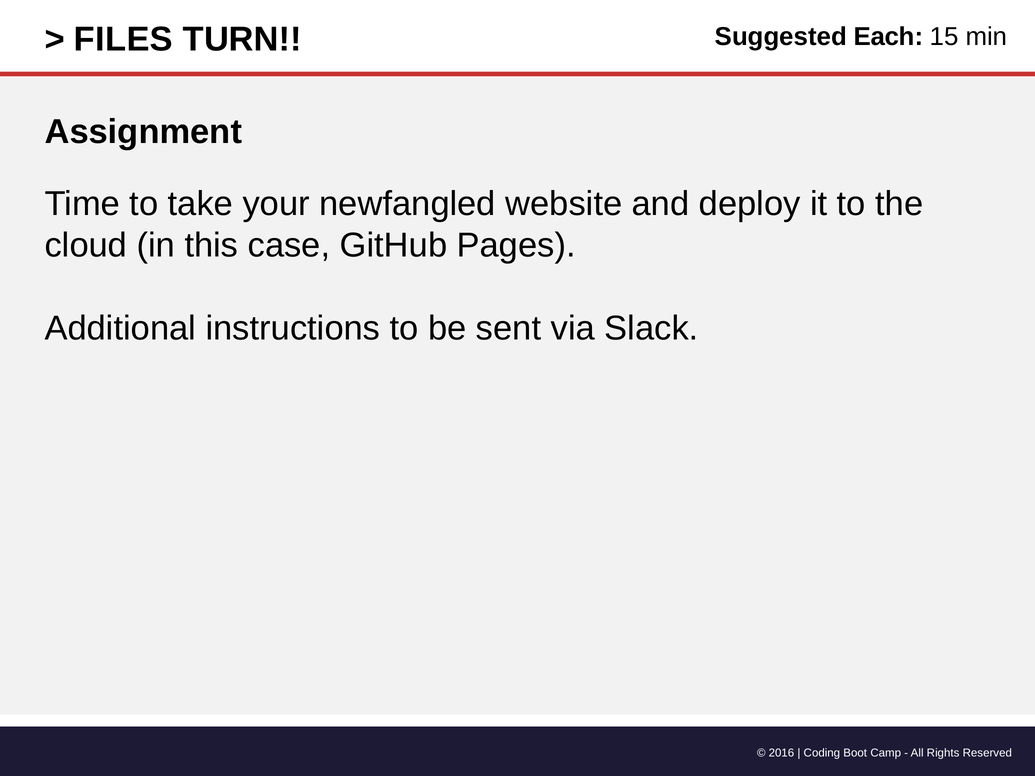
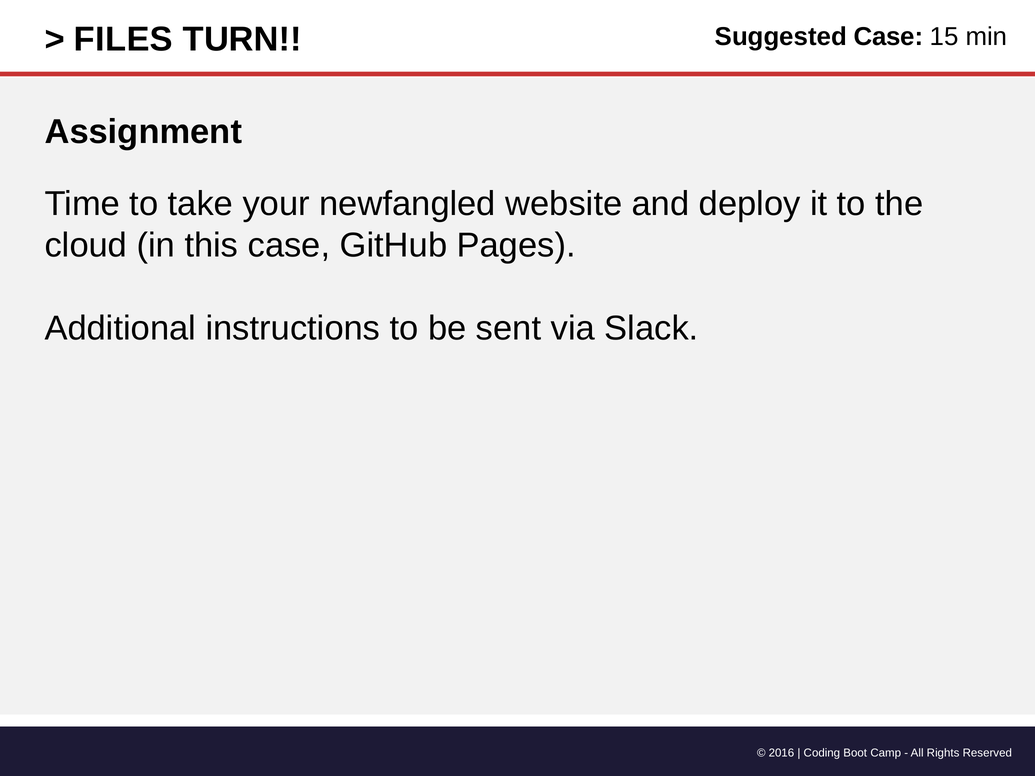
Suggested Each: Each -> Case (888, 37)
